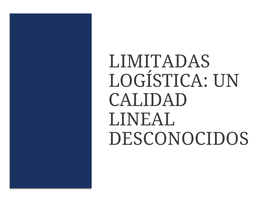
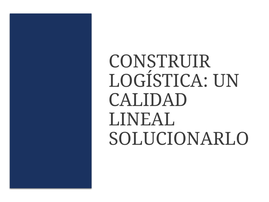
LIMITADAS: LIMITADAS -> CONSTRUIR (160, 61)
DESCONOCIDOS: DESCONOCIDOS -> SOLUCIONARLO (179, 139)
